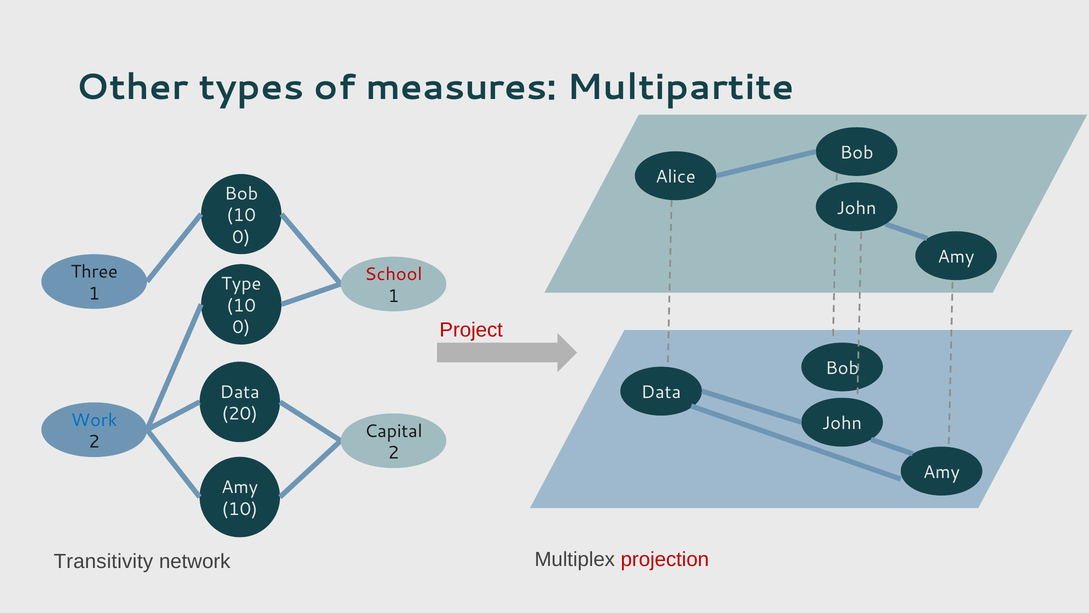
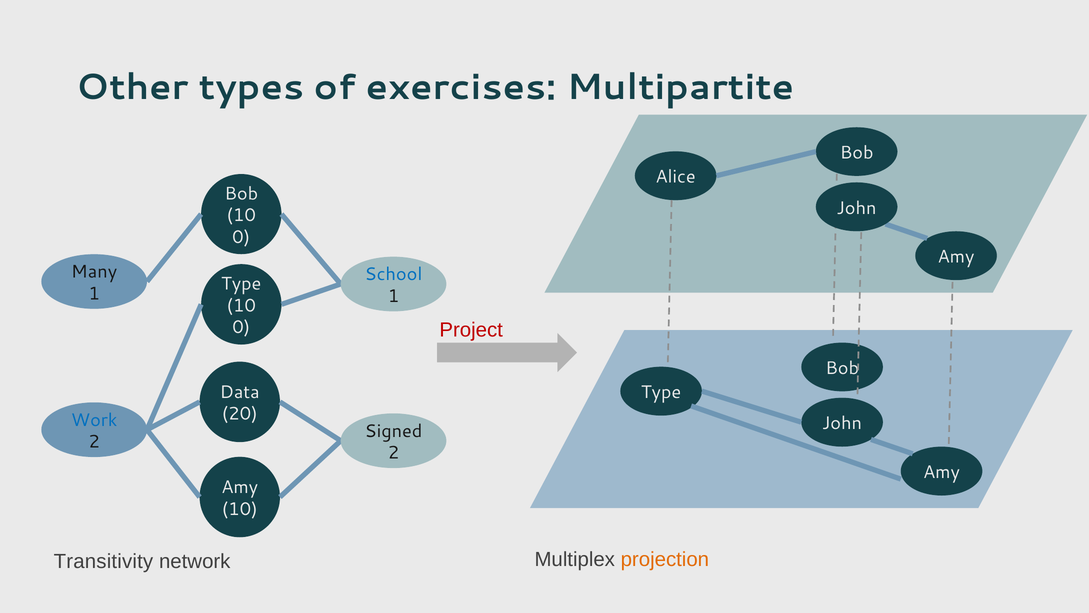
measures: measures -> exercises (461, 87)
Three: Three -> Many (94, 272)
School colour: red -> blue (393, 274)
Data: Data -> Type (661, 392)
Capital: Capital -> Signed (393, 431)
projection colour: red -> orange (665, 559)
